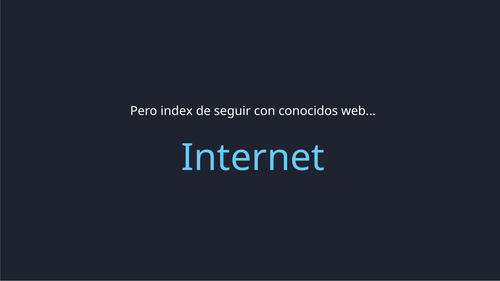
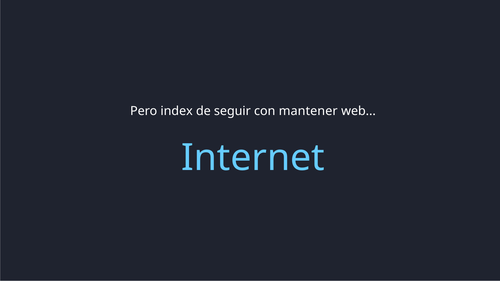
conocidos: conocidos -> mantener (308, 111)
